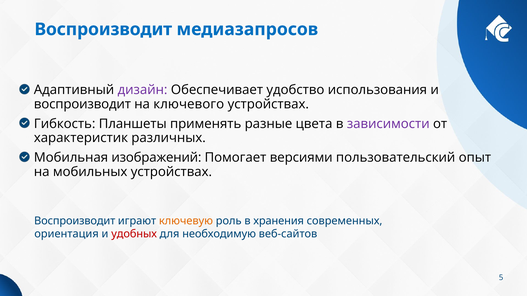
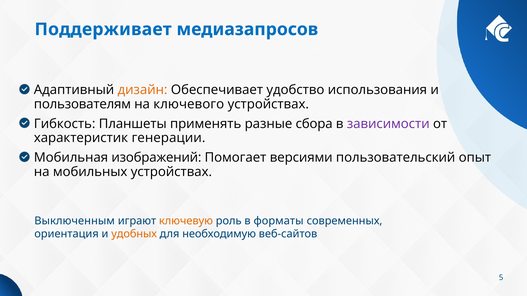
Воспроизводит: Воспроизводит -> Поддерживает (103, 29)
дизайн colour: purple -> orange (143, 90)
воспроизводит: воспроизводит -> пользователям (82, 104)
цвета: цвета -> сбора (314, 124)
различных: различных -> генерации (168, 138)
Воспроизводит: Воспроизводит -> Выключенным (75, 221)
хранения: хранения -> форматы (279, 221)
удобных colour: red -> orange (134, 234)
